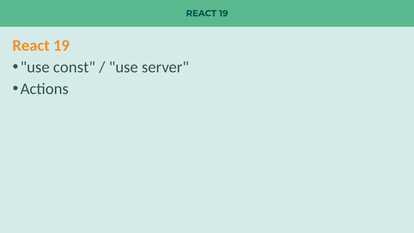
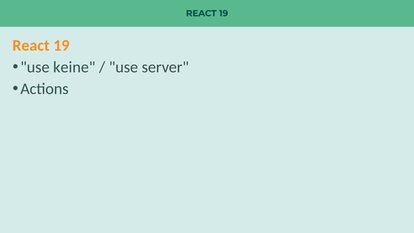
const: const -> keine (74, 67)
